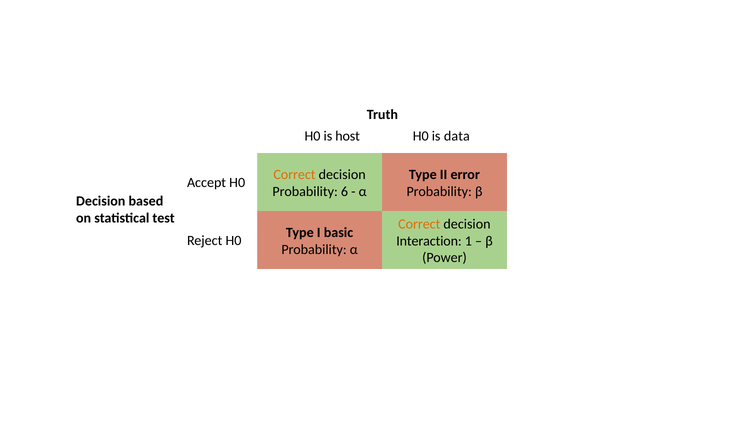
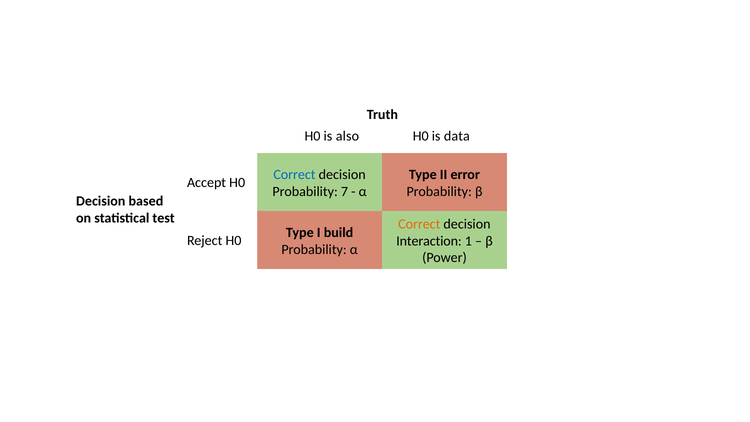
host: host -> also (347, 136)
Correct colour: orange -> blue (294, 174)
6: 6 -> 7 (345, 191)
basic: basic -> build (339, 232)
